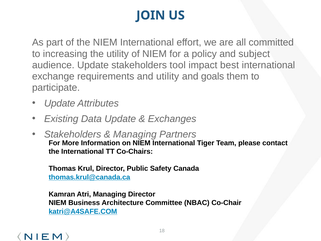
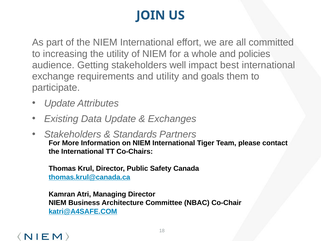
policy: policy -> whole (204, 54)
subject: subject -> policies (254, 54)
audience Update: Update -> Getting (93, 65)
tool: tool -> well (178, 65)
Managing: Managing -> Standards (135, 134)
